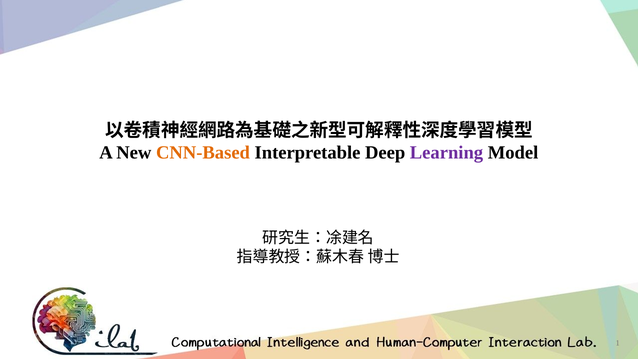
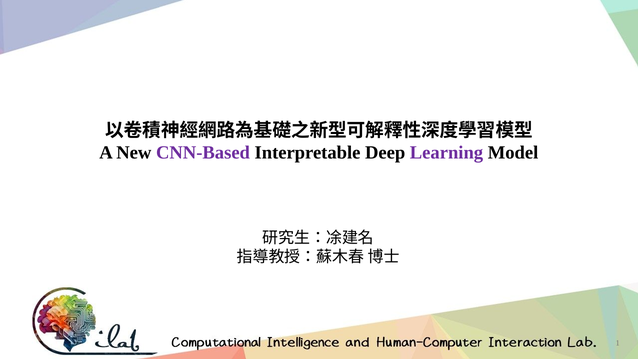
CNN-Based colour: orange -> purple (203, 153)
